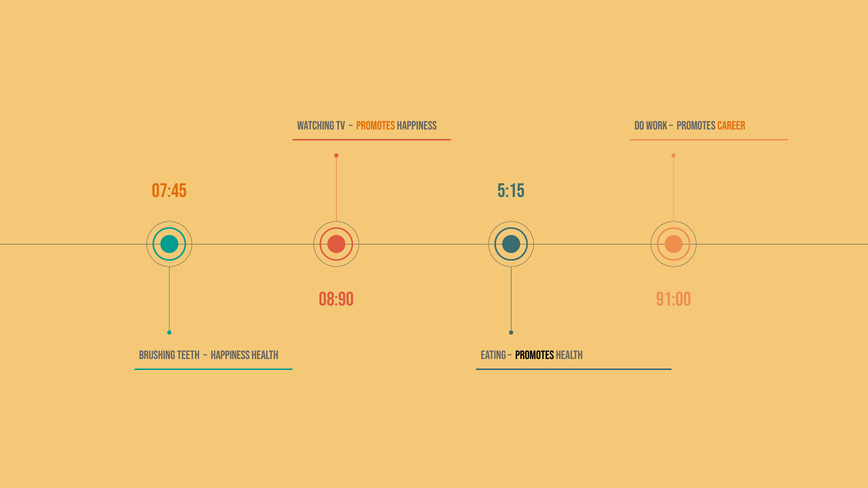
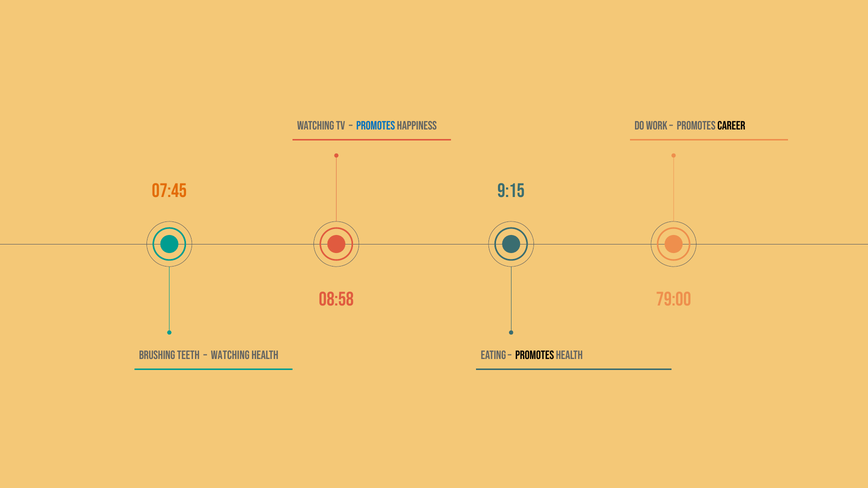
Promotes colour: orange -> blue (376, 126)
Career colour: orange -> black (731, 126)
5:15: 5:15 -> 9:15 (511, 191)
08:90: 08:90 -> 08:58 (336, 300)
91:00: 91:00 -> 79:00 (674, 300)
Happiness: Happiness -> Watching (230, 355)
